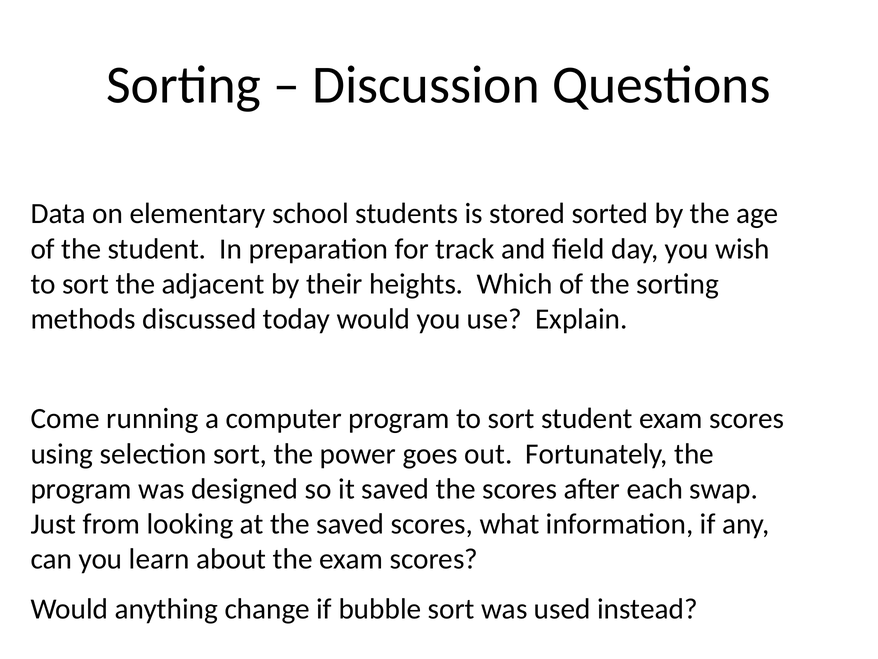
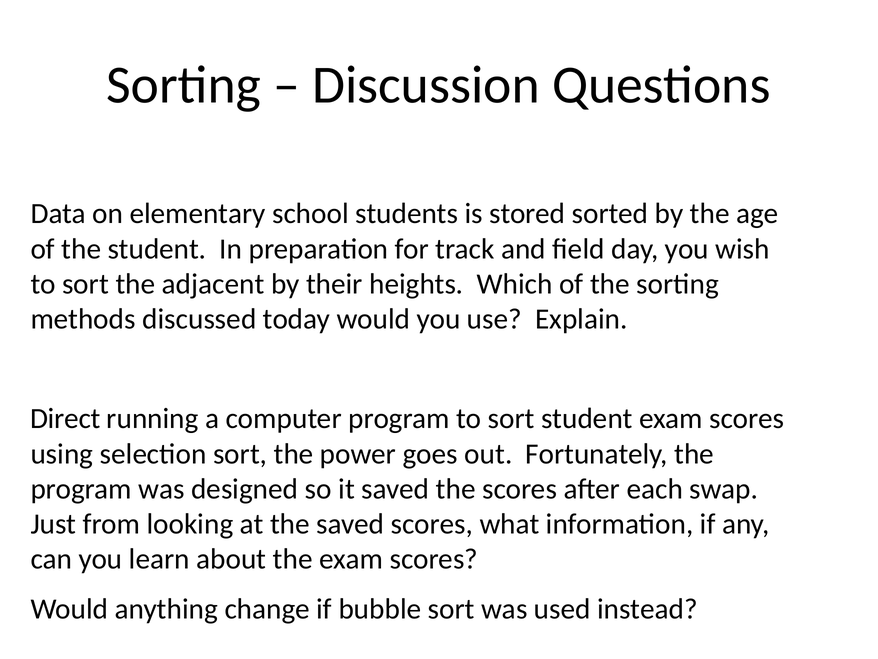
Come: Come -> Direct (65, 418)
